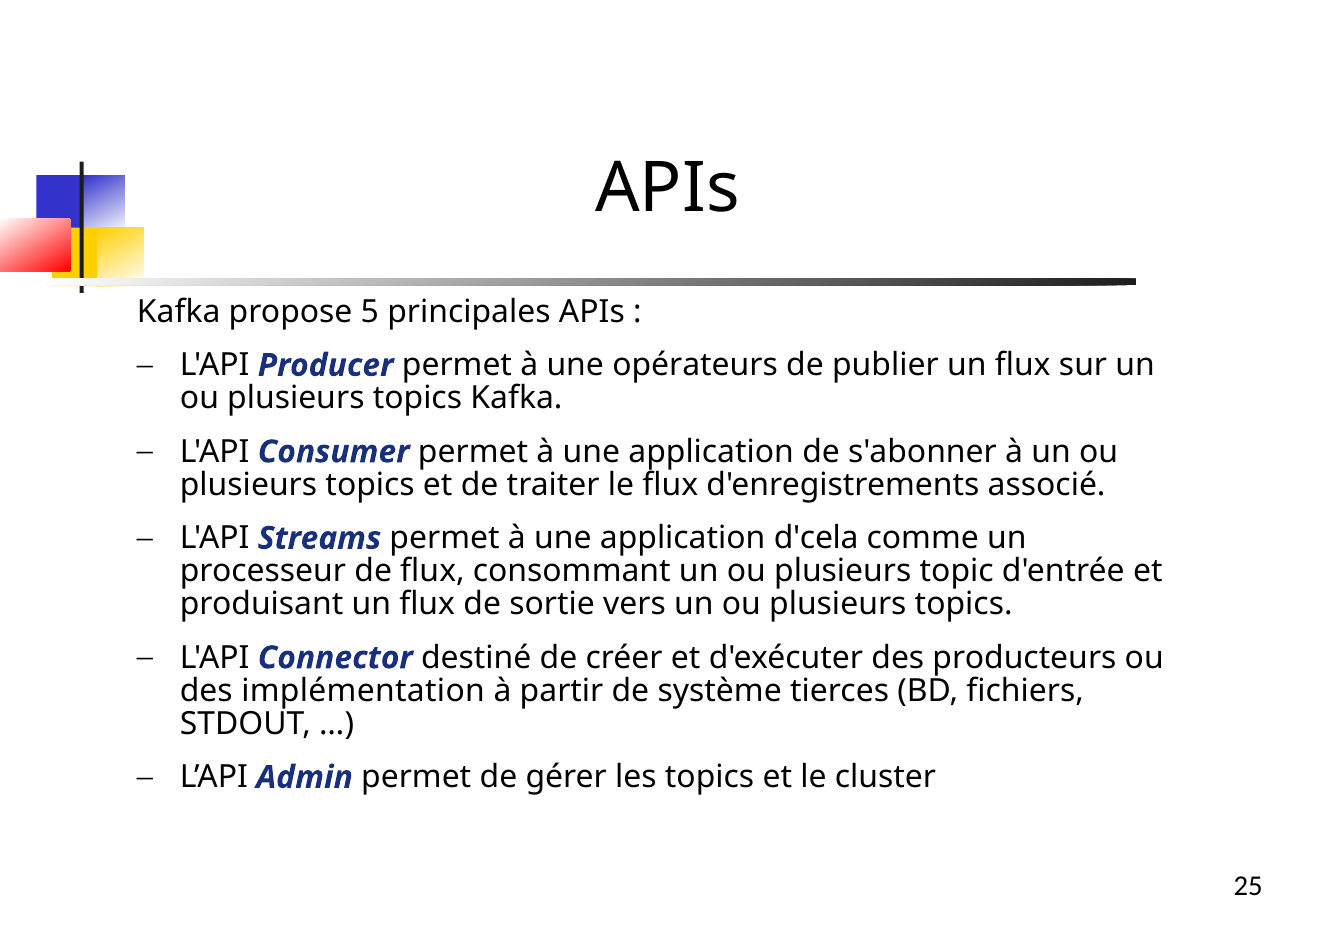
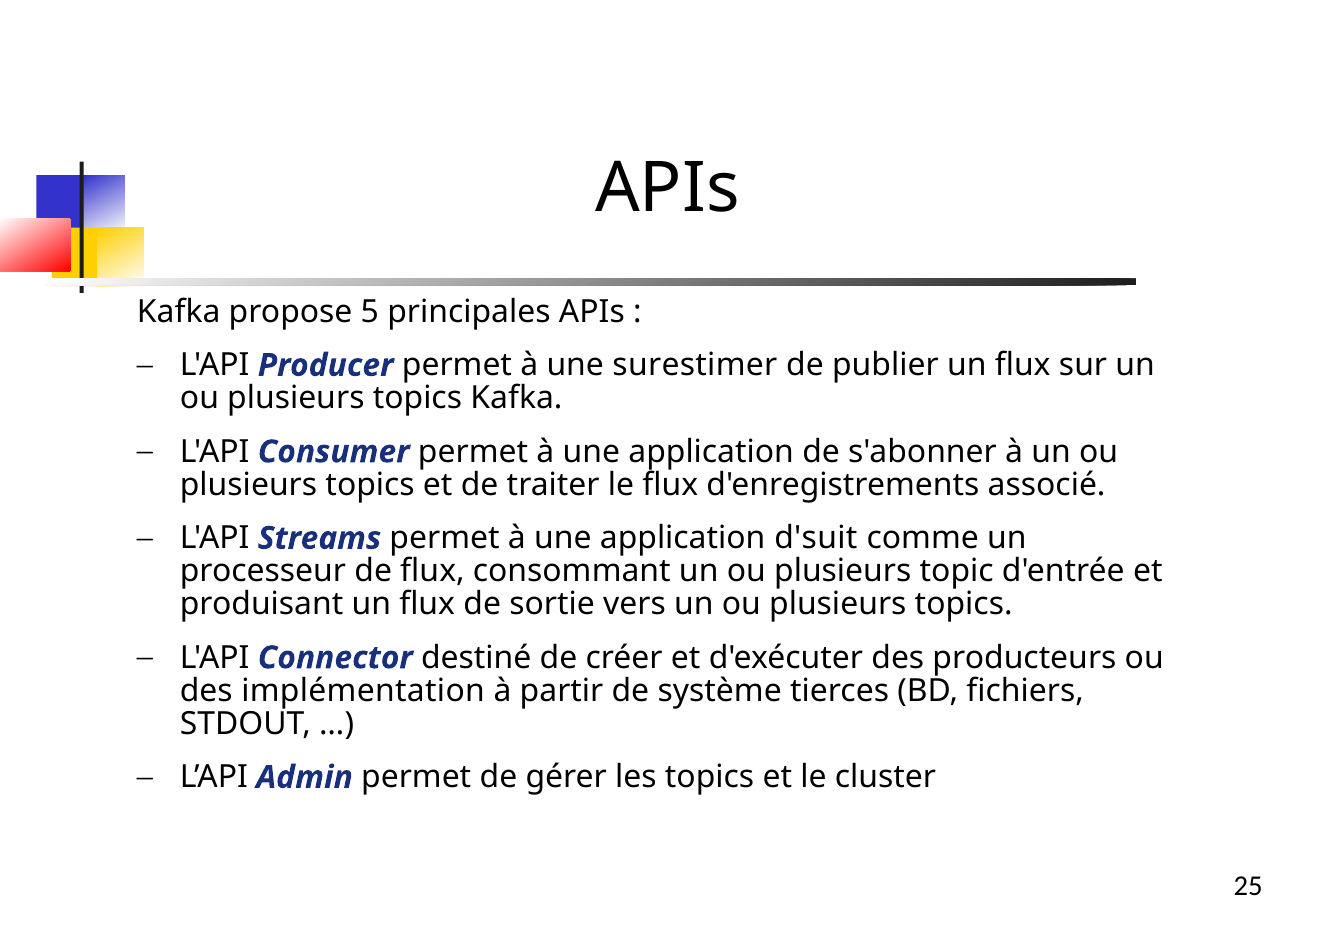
opérateurs: opérateurs -> surestimer (695, 365)
d'cela: d'cela -> d'suit (816, 538)
